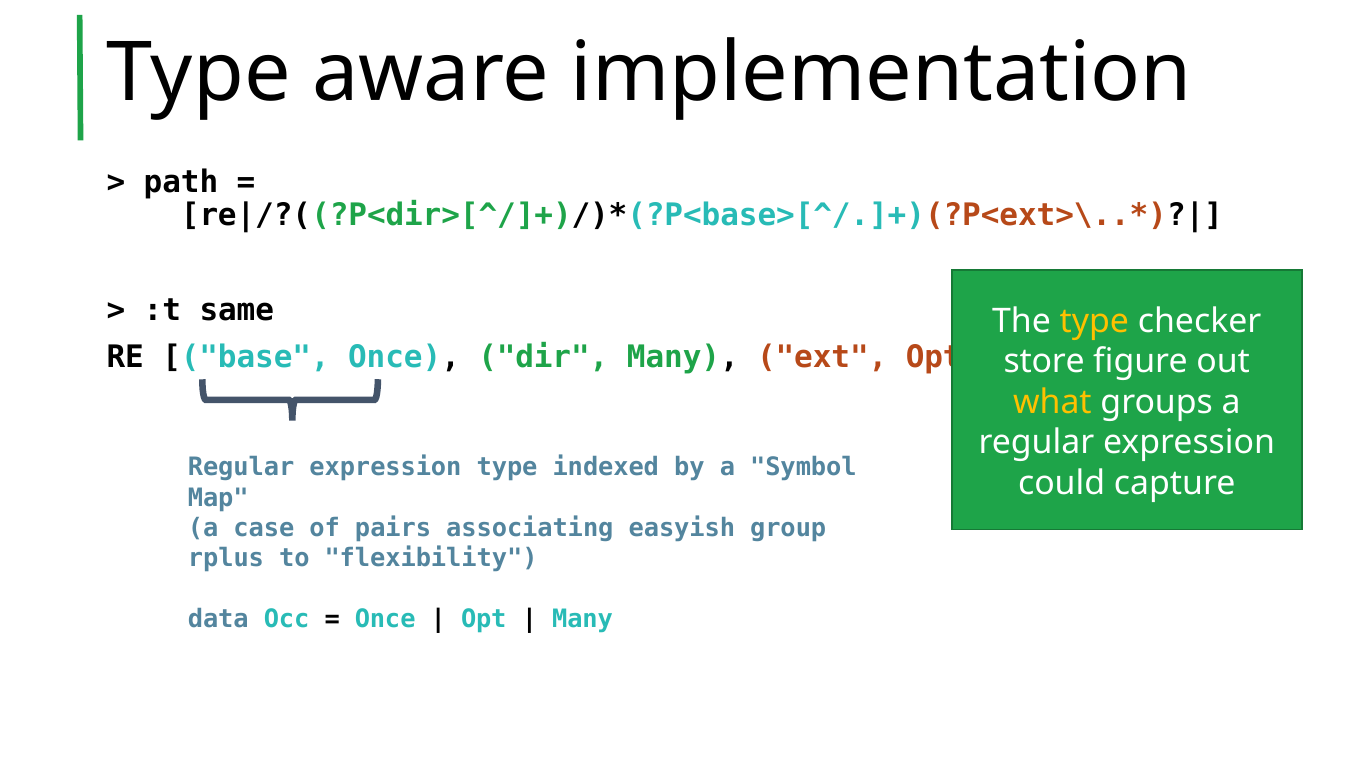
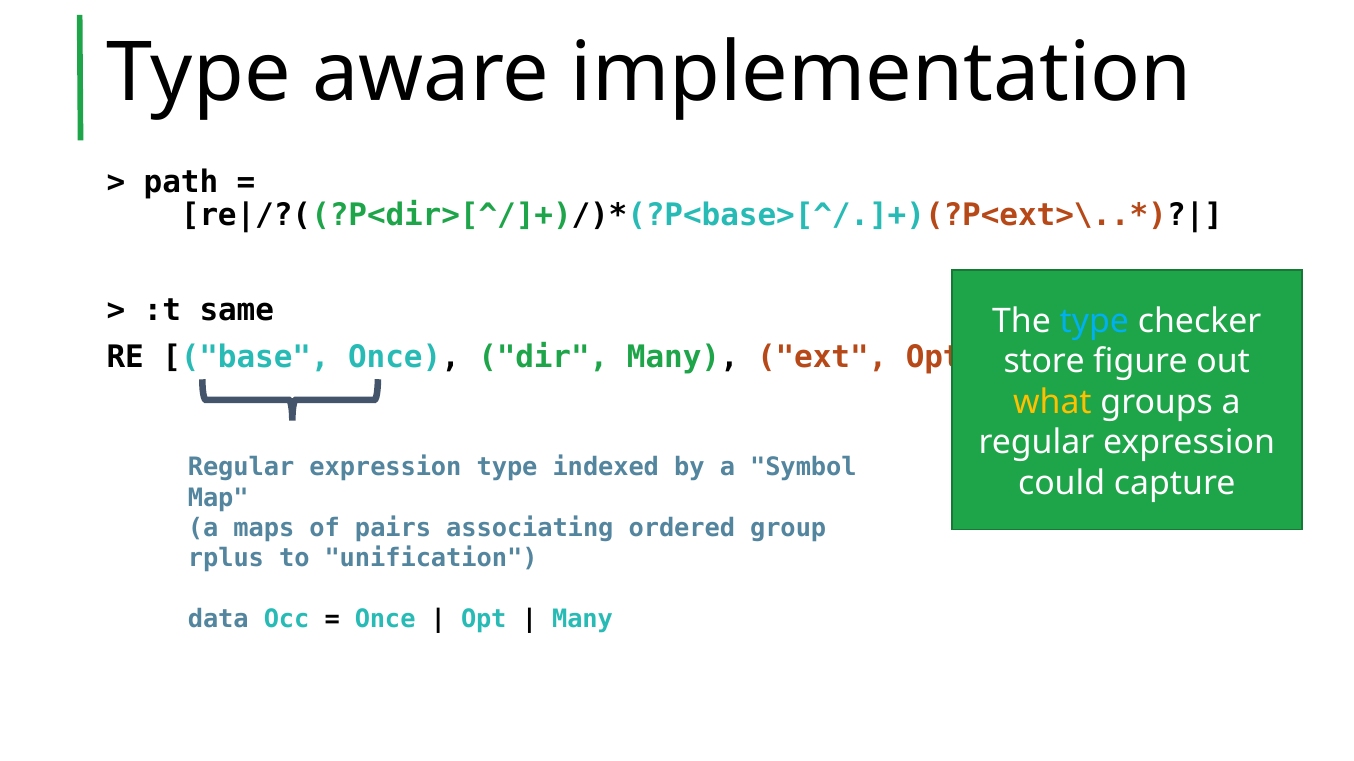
type colour: yellow -> light blue (1094, 321)
case: case -> maps (264, 529)
easyish: easyish -> ordered (682, 529)
flexibility: flexibility -> unification (431, 559)
